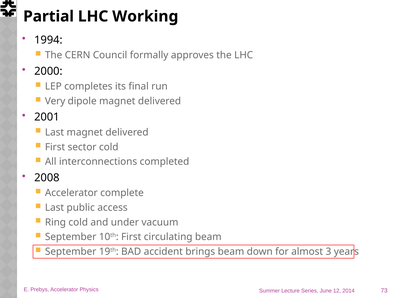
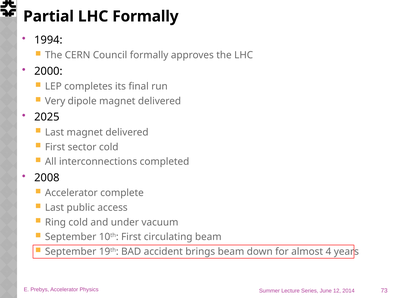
LHC Working: Working -> Formally (145, 16)
2001: 2001 -> 2025 (47, 117)
3: 3 -> 4 (328, 251)
